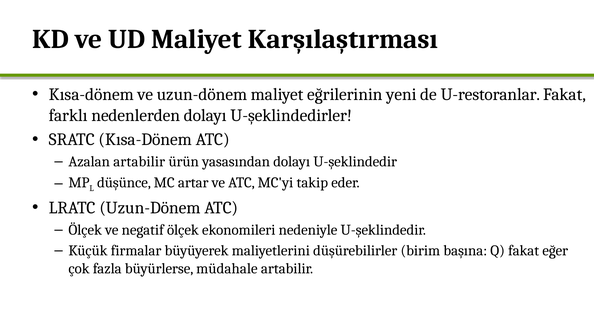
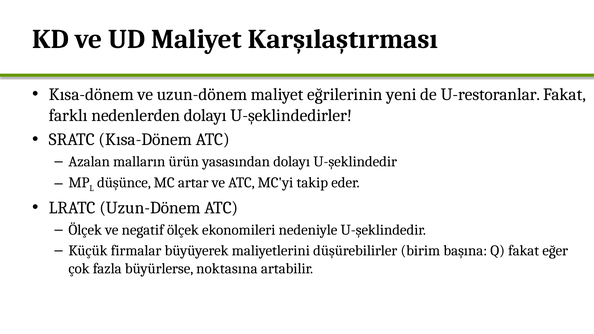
Azalan artabilir: artabilir -> malların (139, 162)
müdahale: müdahale -> noktasına (227, 269)
